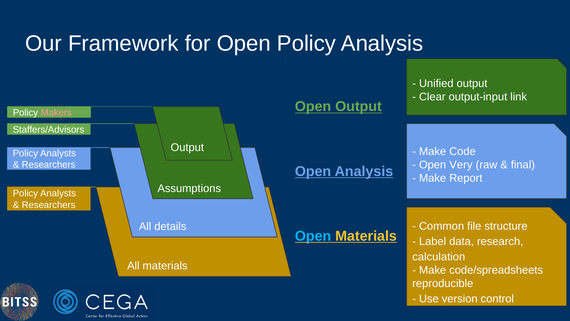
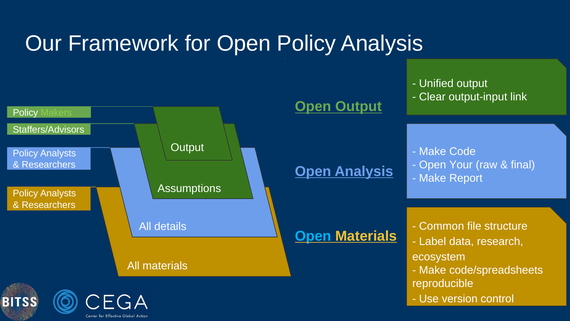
Makers colour: pink -> light green (56, 113)
Very: Very -> Your (461, 165)
calculation: calculation -> ecosystem (439, 256)
